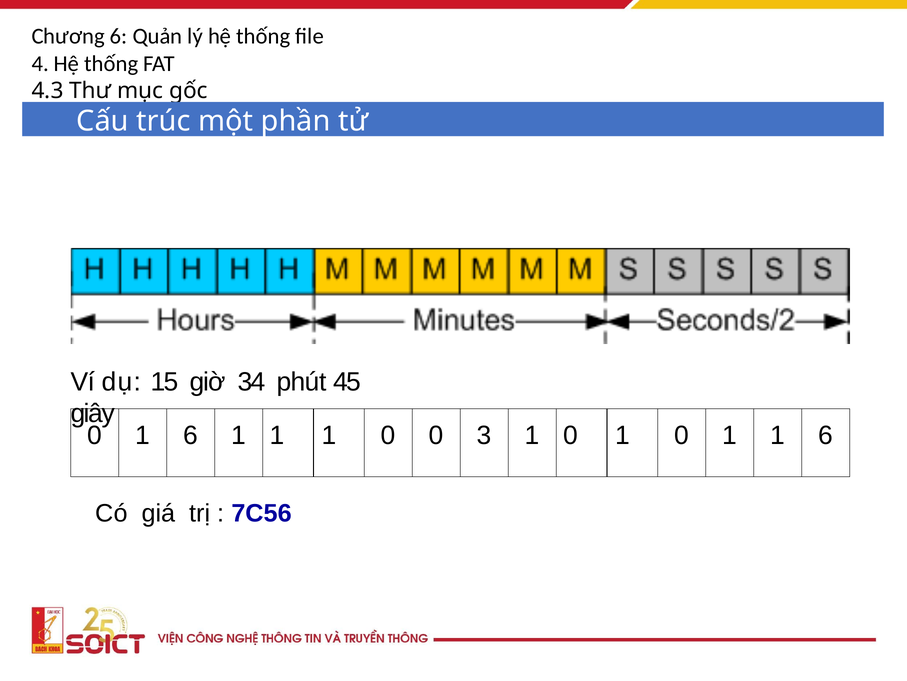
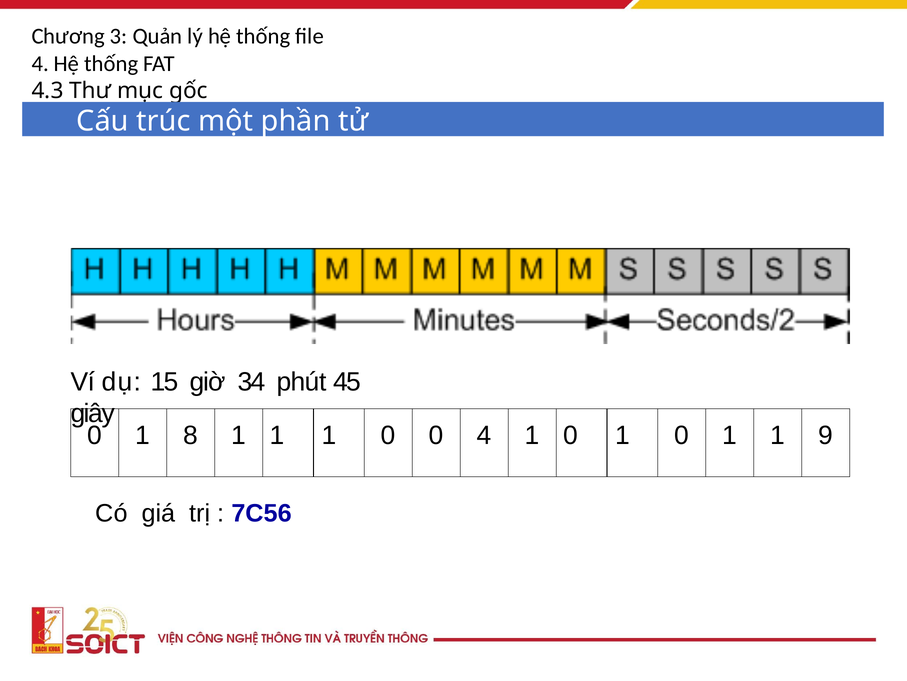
Chương 6: 6 -> 3 (119, 36)
0 1 6: 6 -> 8 (191, 435)
0 3: 3 -> 4 (484, 435)
1 1 6: 6 -> 9 (826, 435)
